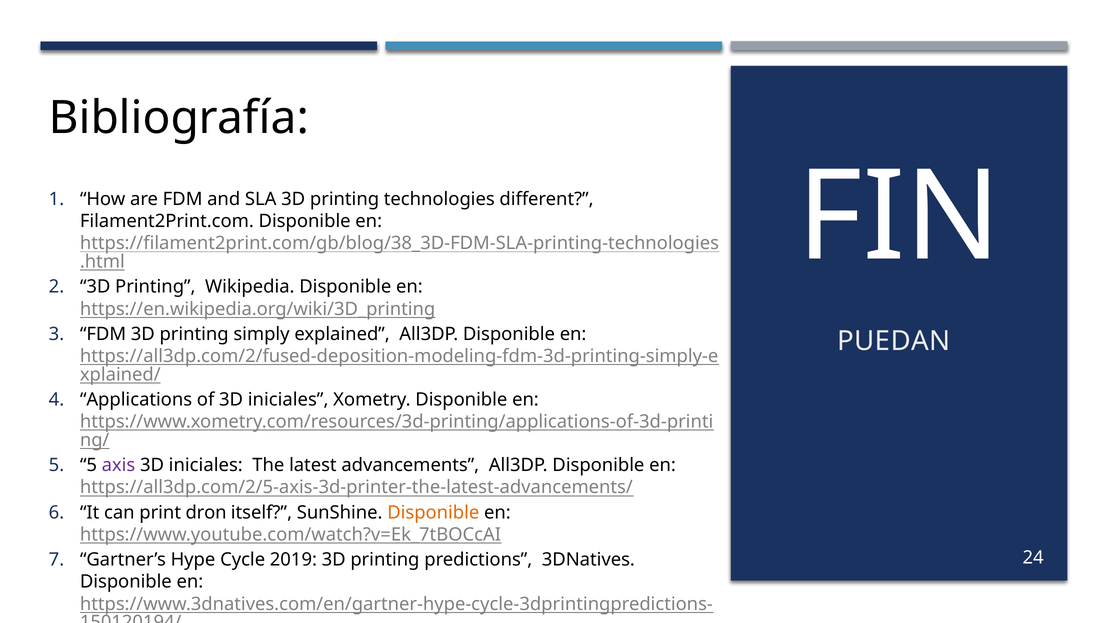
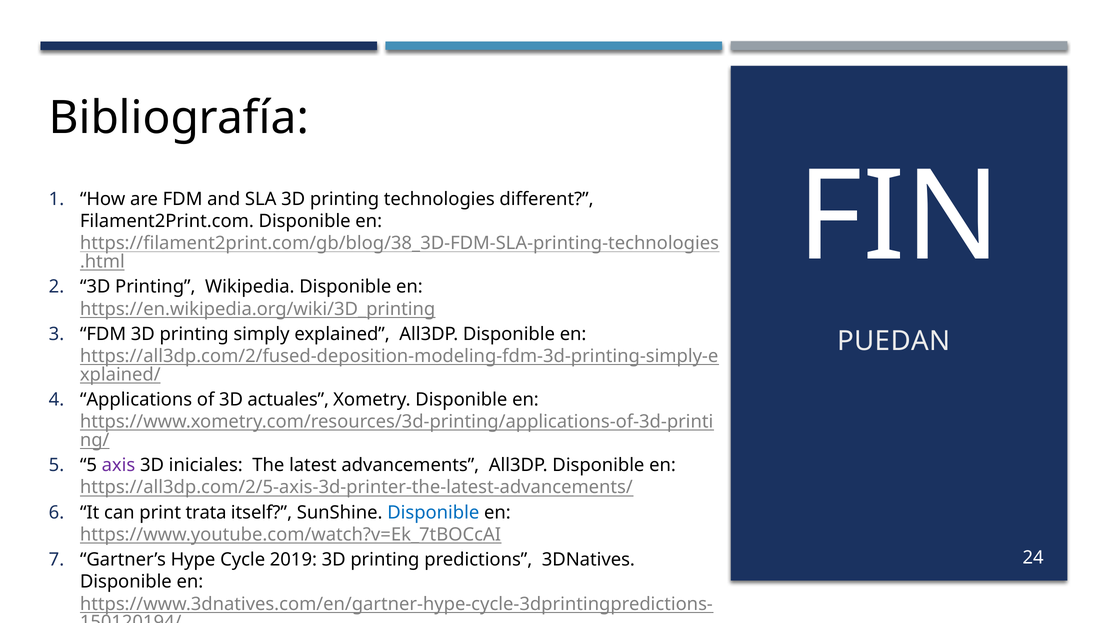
of 3D iniciales: iniciales -> actuales (288, 400)
dron: dron -> trata (206, 513)
Disponible colour: orange -> blue (433, 513)
